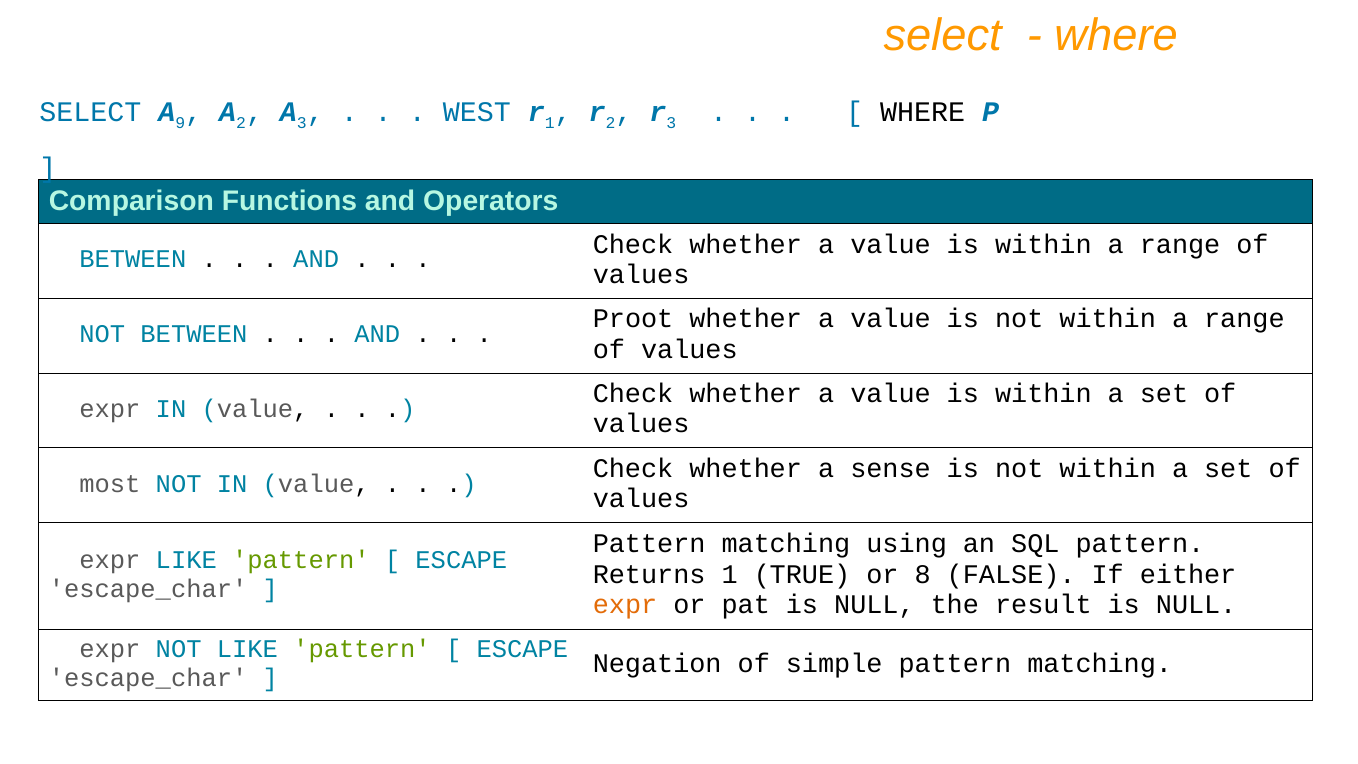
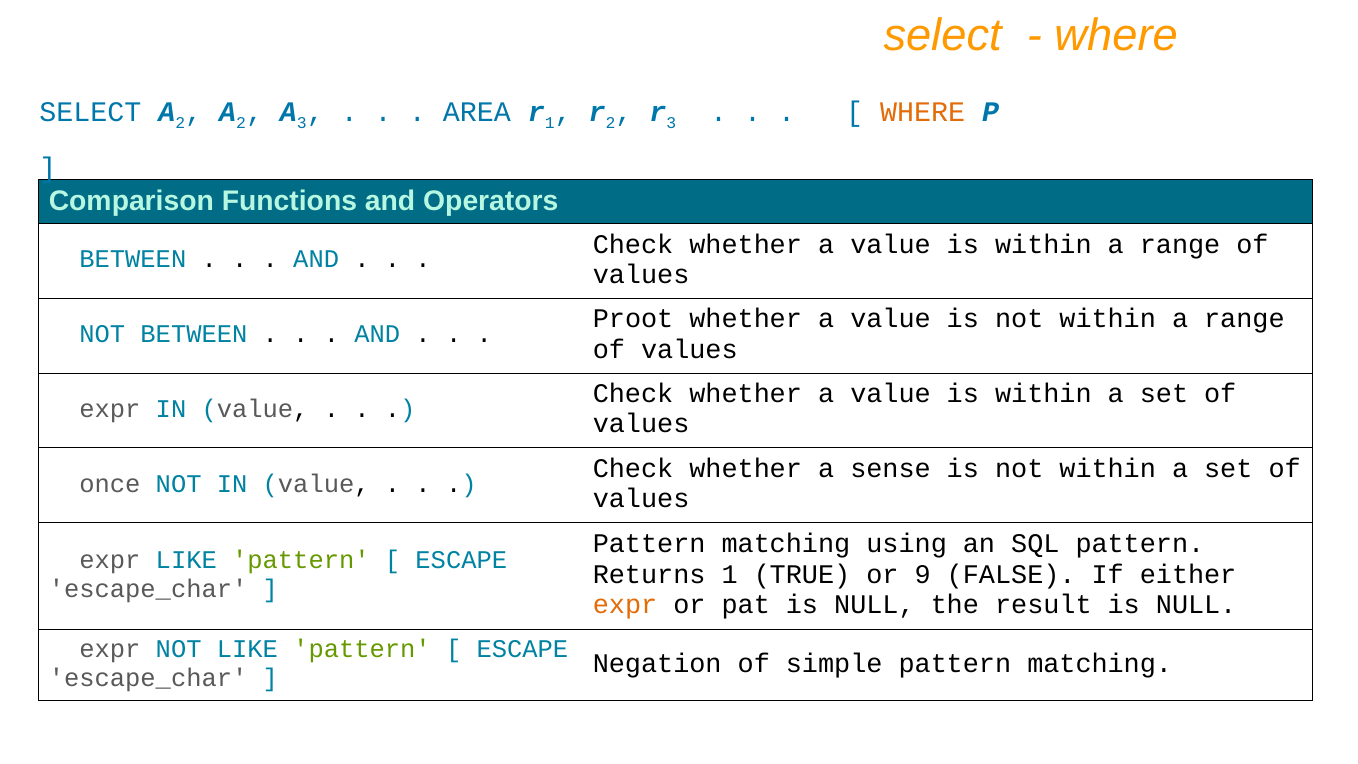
SELECT A 9: 9 -> 2 (180, 123)
WEST: WEST -> AREA (477, 112)
WHERE colour: black -> orange (923, 112)
most: most -> once (110, 484)
8: 8 -> 9 (923, 574)
